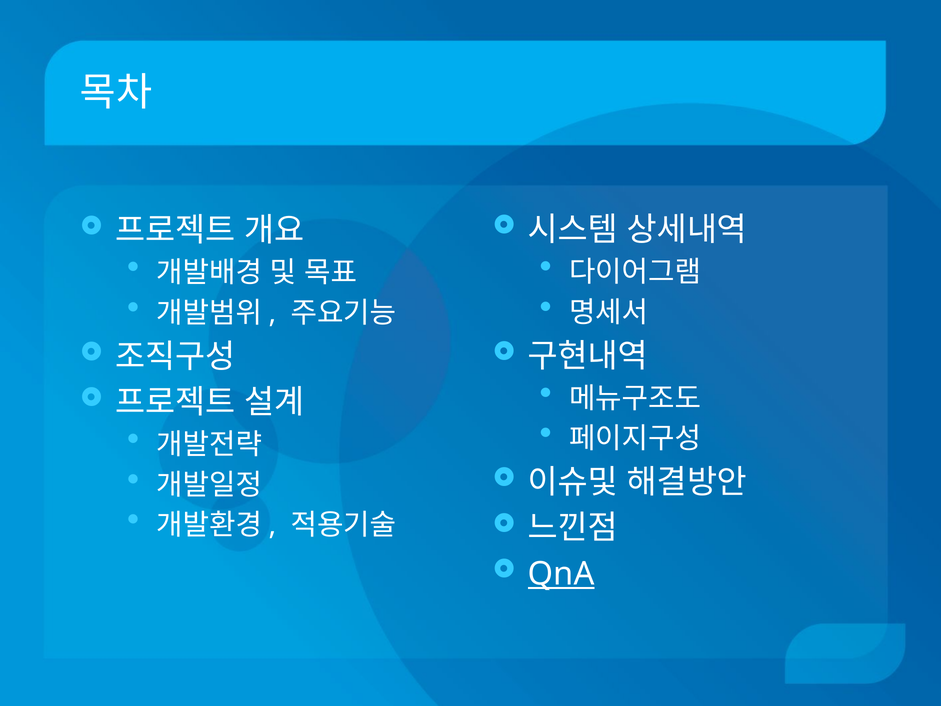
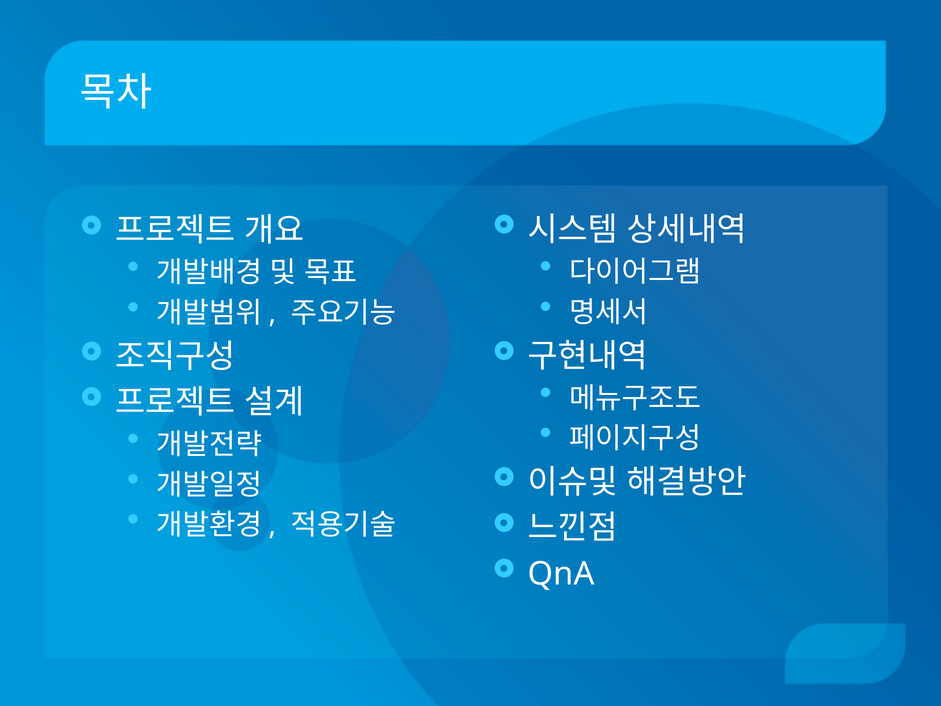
QnA underline: present -> none (561, 574)
